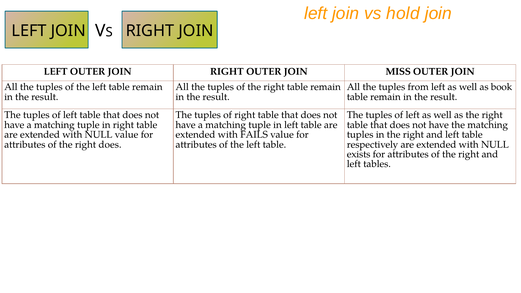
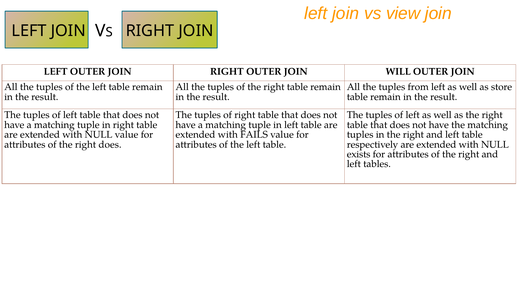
hold: hold -> view (403, 14)
MISS: MISS -> WILL (398, 72)
book: book -> store (502, 87)
